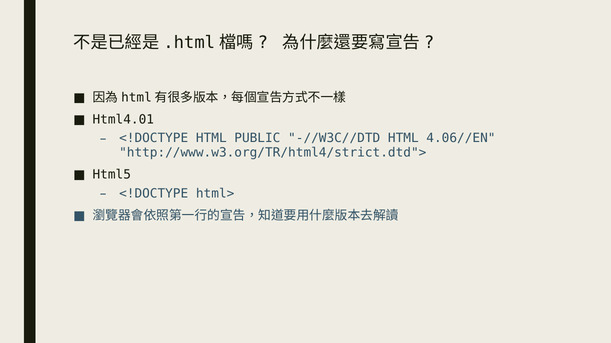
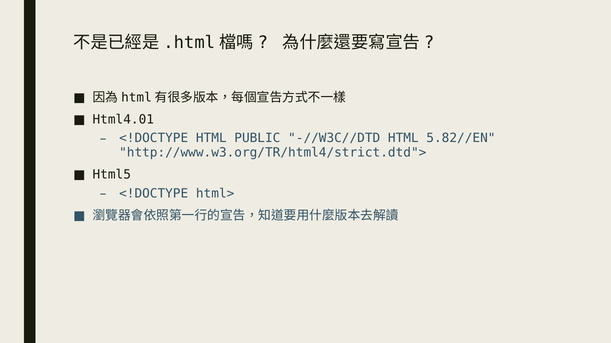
4.06//EN: 4.06//EN -> 5.82//EN (461, 139)
